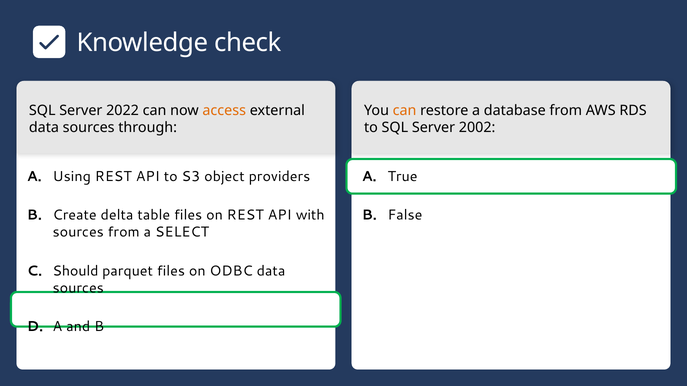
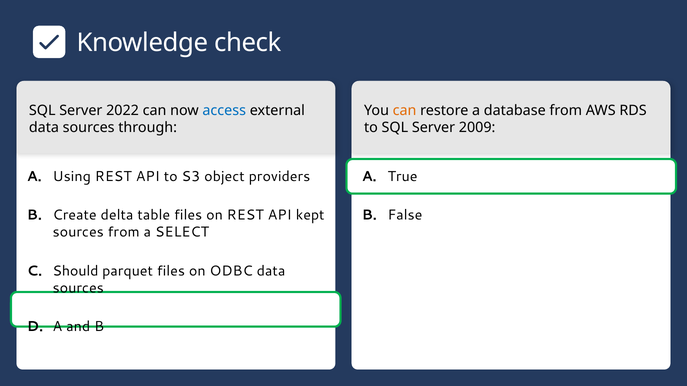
access colour: orange -> blue (224, 111)
2002: 2002 -> 2009 (477, 128)
with: with -> kept (310, 215)
